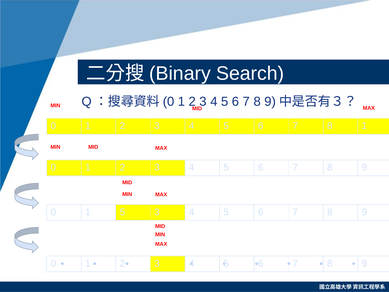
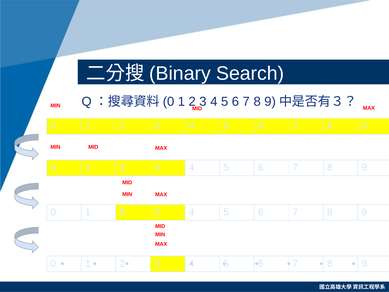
8 1: 1 -> 0 (364, 126)
1 5: 5 -> 9 (122, 212)
